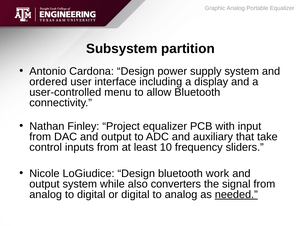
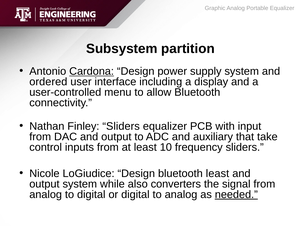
Cardona underline: none -> present (92, 71)
Finley Project: Project -> Sliders (121, 126)
bluetooth work: work -> least (217, 173)
